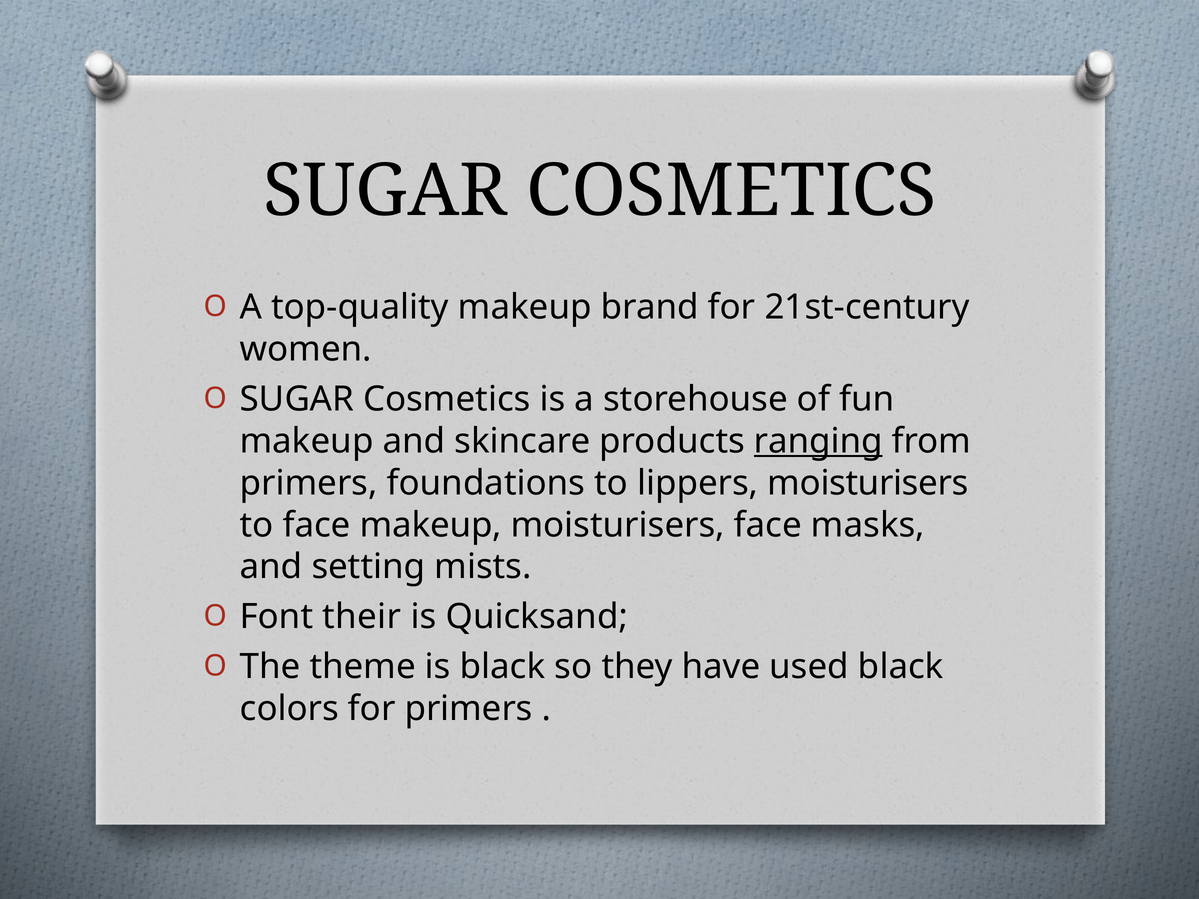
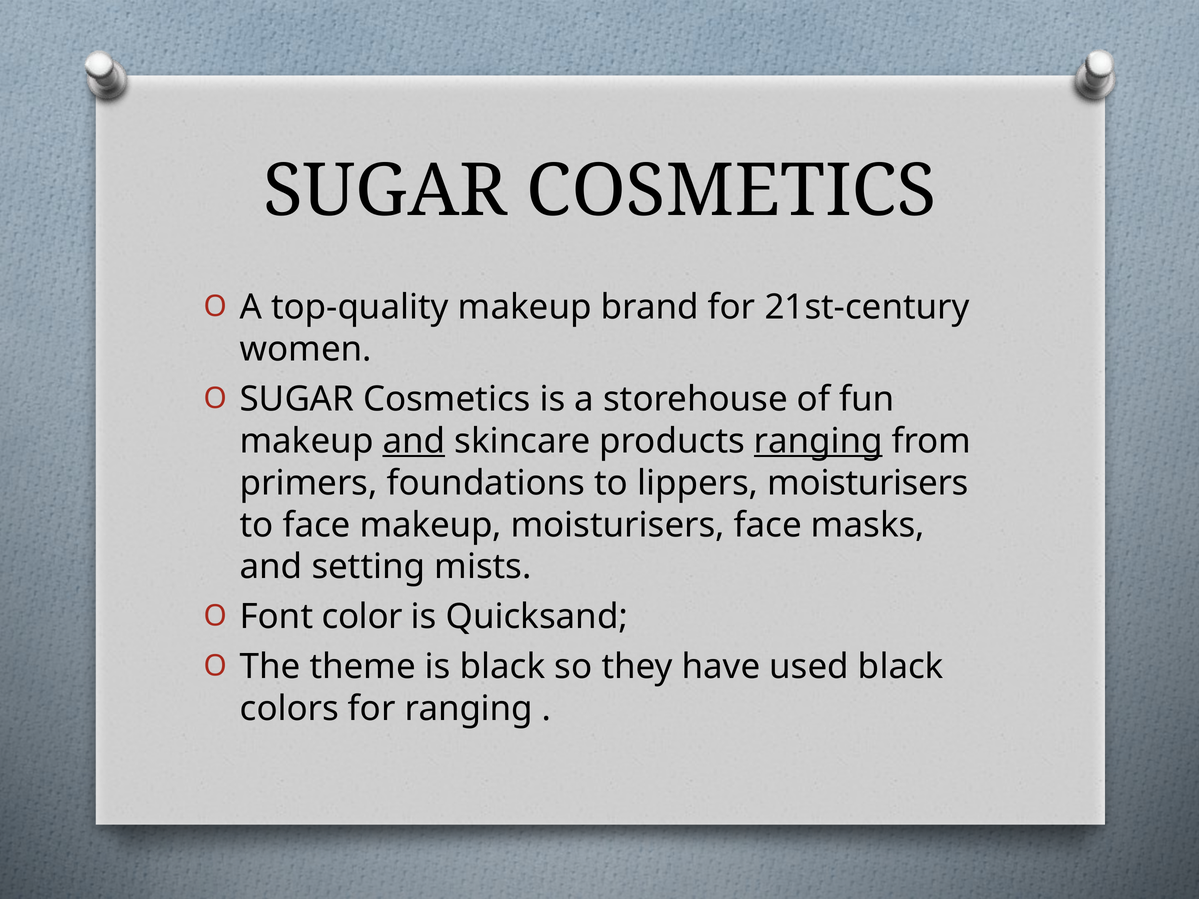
and underline: none -> present (414, 441)
their: their -> color (362, 617)
for primers: primers -> ranging (469, 709)
